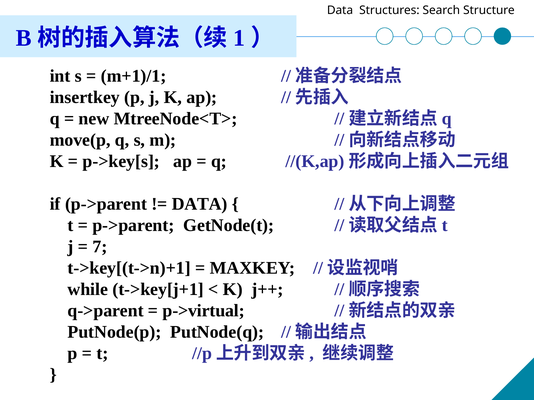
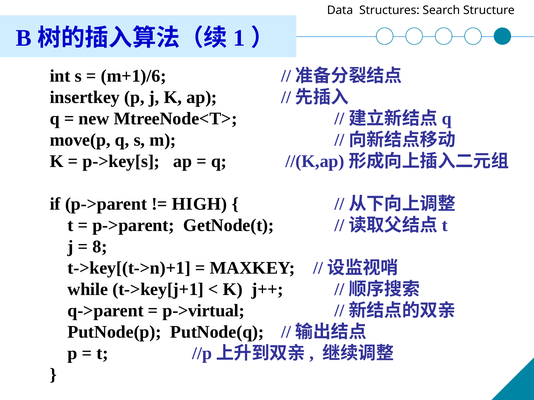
m+1)/1: m+1)/1 -> m+1)/6 (134, 76)
DATA: DATA -> HIGH (199, 204)
7: 7 -> 8 (100, 247)
